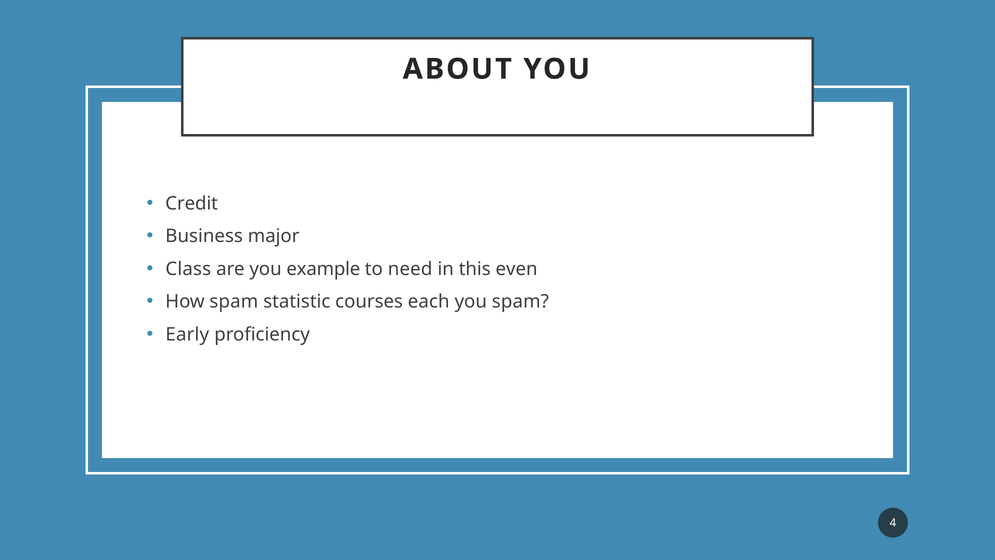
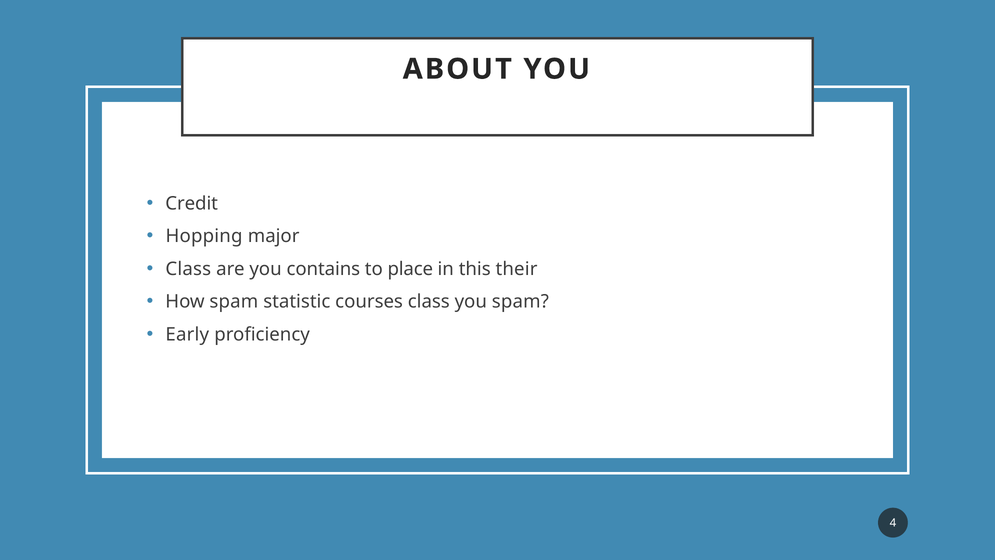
Business: Business -> Hopping (204, 236)
example: example -> contains (323, 269)
need: need -> place (410, 269)
even: even -> their (517, 269)
courses each: each -> class (429, 302)
